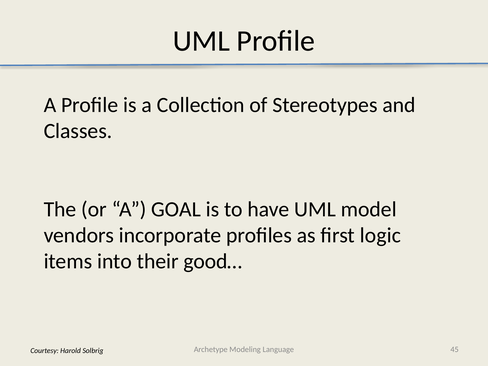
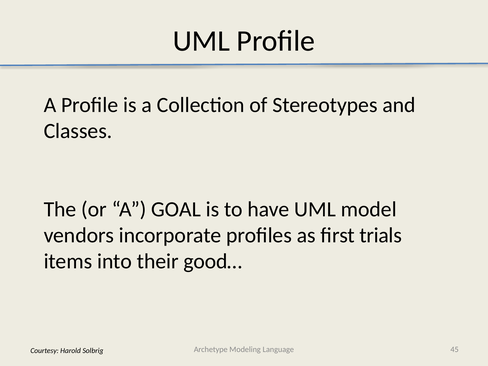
logic: logic -> trials (381, 235)
